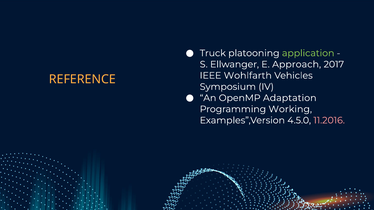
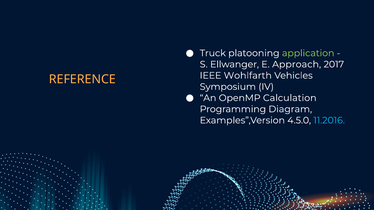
Adaptation: Adaptation -> Calculation (290, 98)
Working: Working -> Diagram (290, 109)
11.2016 colour: pink -> light blue (329, 121)
